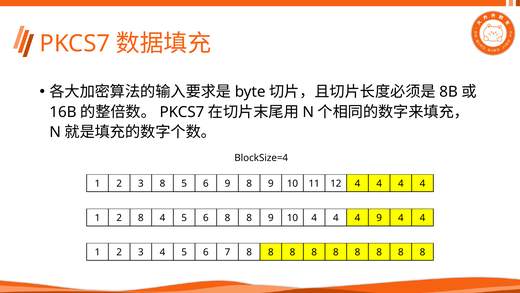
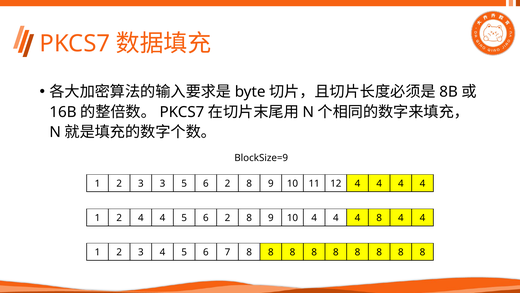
BlockSize=4: BlockSize=4 -> BlockSize=9 (261, 158)
3 8: 8 -> 3 (163, 183)
9: 9 -> 2 (228, 183)
2 8: 8 -> 4 (141, 218)
4 5 6 8: 8 -> 2 (228, 218)
4 9: 9 -> 8 (379, 218)
